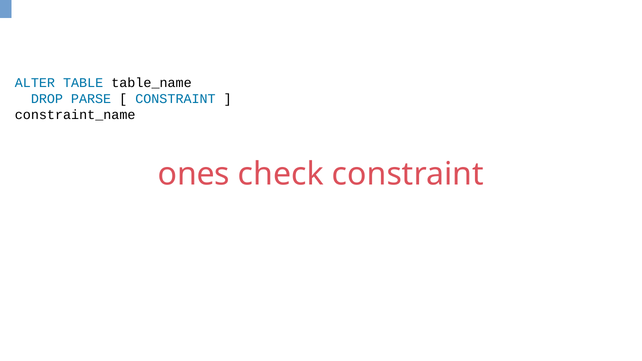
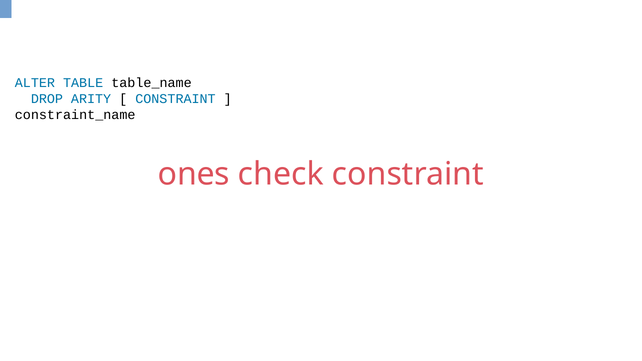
PARSE: PARSE -> ARITY (91, 99)
